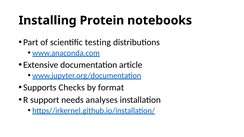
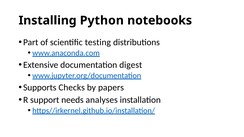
Protein: Protein -> Python (102, 20)
article: article -> digest (131, 65)
format: format -> papers (111, 88)
